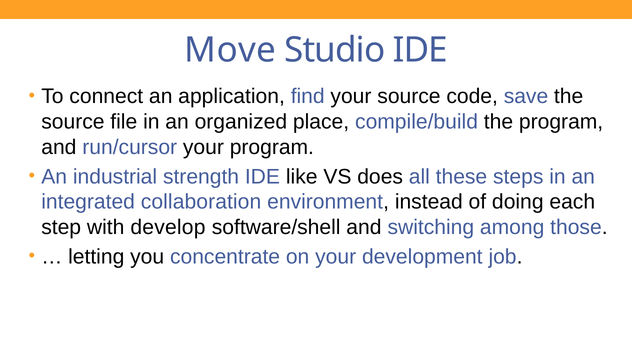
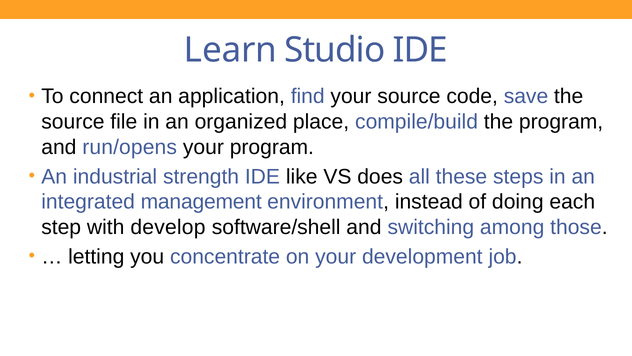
Move: Move -> Learn (231, 50)
run/cursor: run/cursor -> run/opens (130, 147)
collaboration: collaboration -> management (201, 202)
